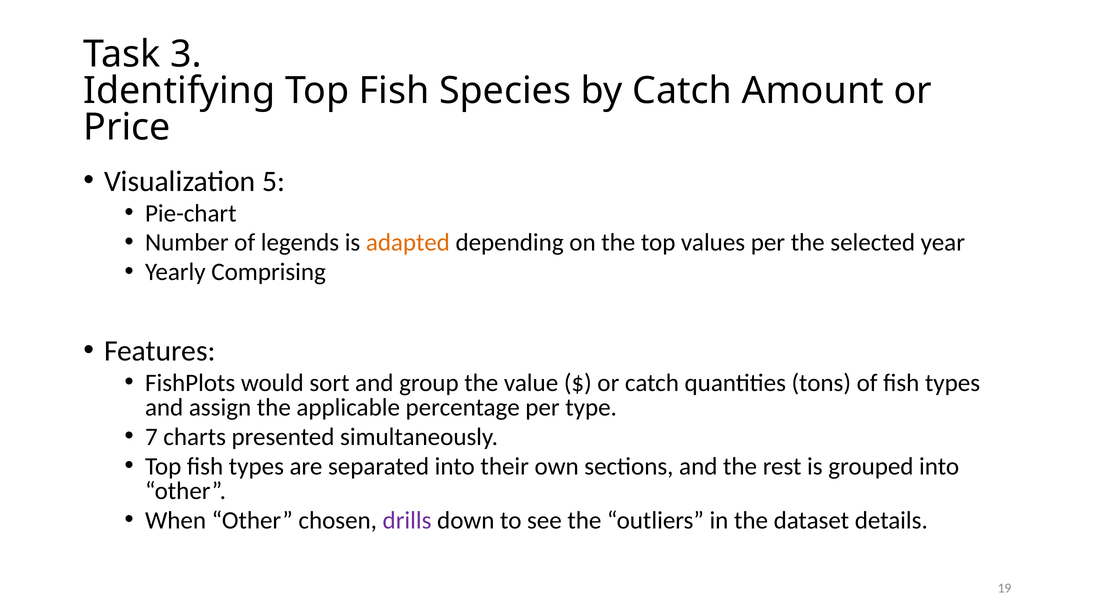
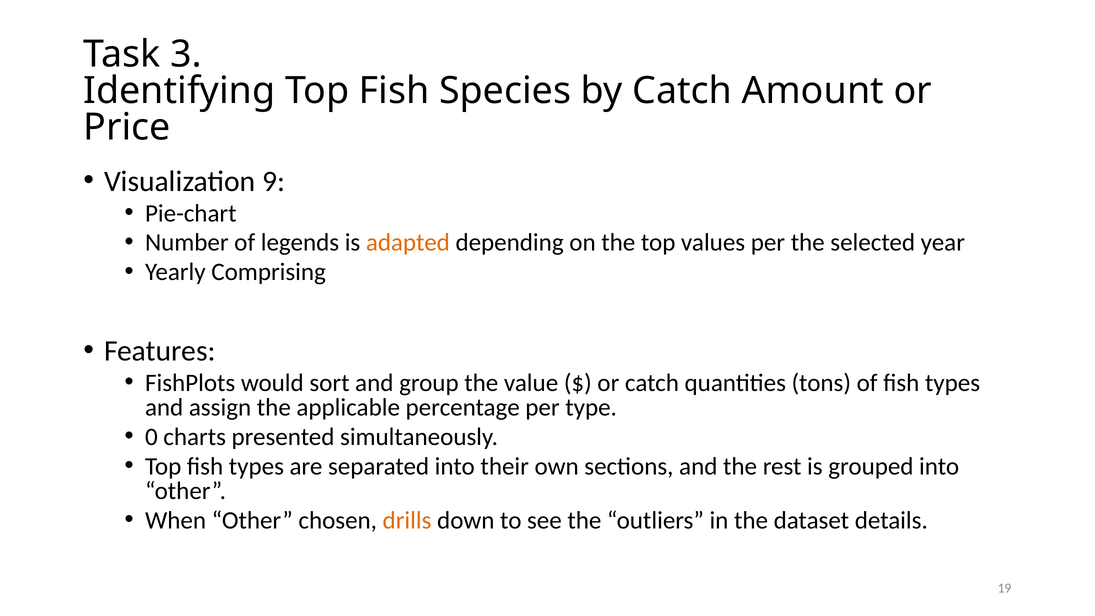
5: 5 -> 9 (274, 181)
7: 7 -> 0 (151, 437)
drills colour: purple -> orange (407, 520)
